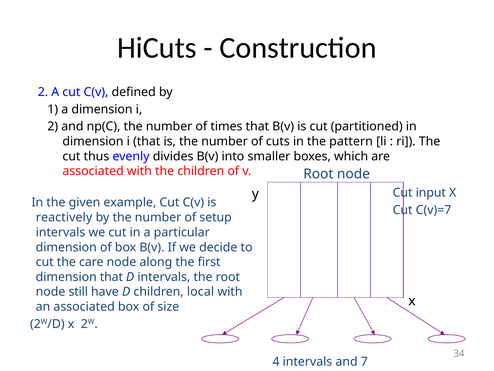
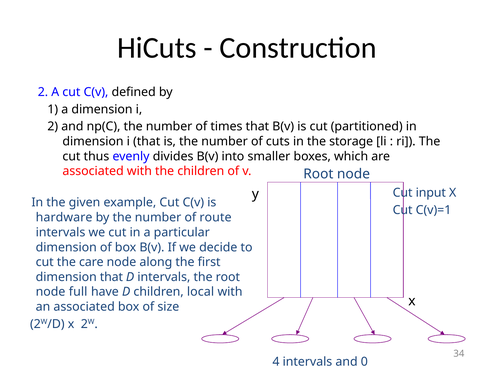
pattern: pattern -> storage (351, 141)
C(v)=7: C(v)=7 -> C(v)=1 (434, 210)
reactively: reactively -> hardware (64, 217)
setup: setup -> route (215, 217)
still: still -> full (78, 291)
7: 7 -> 0 (364, 361)
